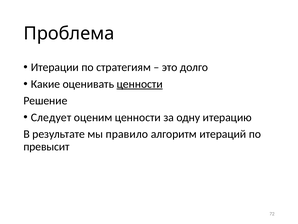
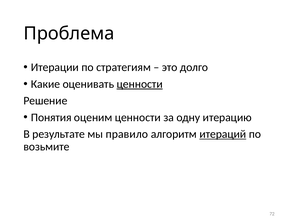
Следует: Следует -> Понятия (51, 117)
итераций underline: none -> present (223, 134)
превысит: превысит -> возьмите (46, 146)
